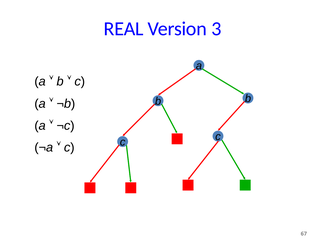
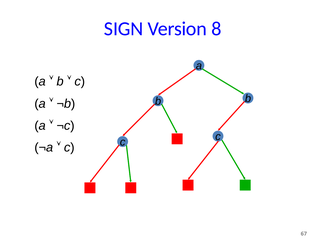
REAL: REAL -> SIGN (124, 29)
3: 3 -> 8 (216, 29)
